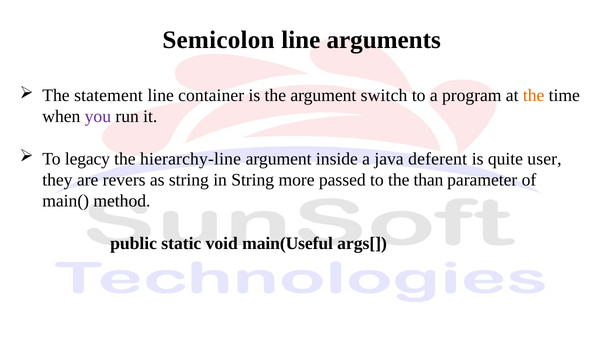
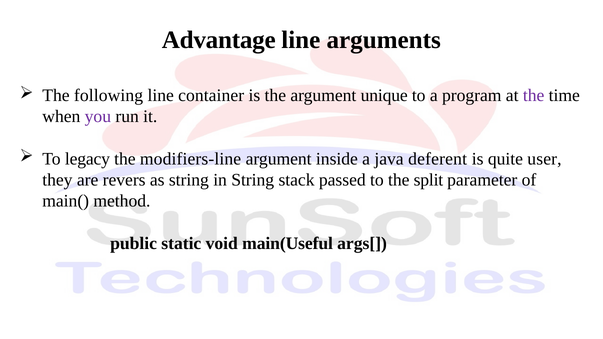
Semicolon: Semicolon -> Advantage (219, 40)
statement: statement -> following (109, 96)
switch: switch -> unique (384, 96)
the colour: orange -> purple (534, 96)
hierarchy-line: hierarchy-line -> modifiers-line (191, 159)
more: more -> stack (297, 180)
than: than -> split (428, 180)
